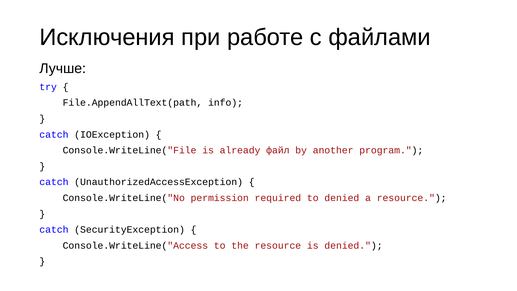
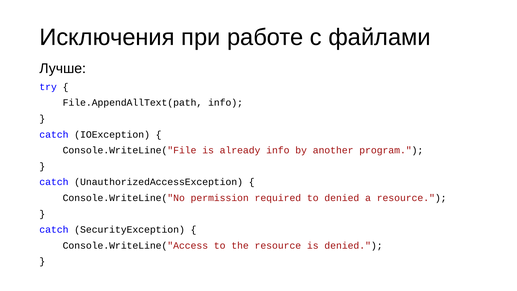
already файл: файл -> info (278, 150)
